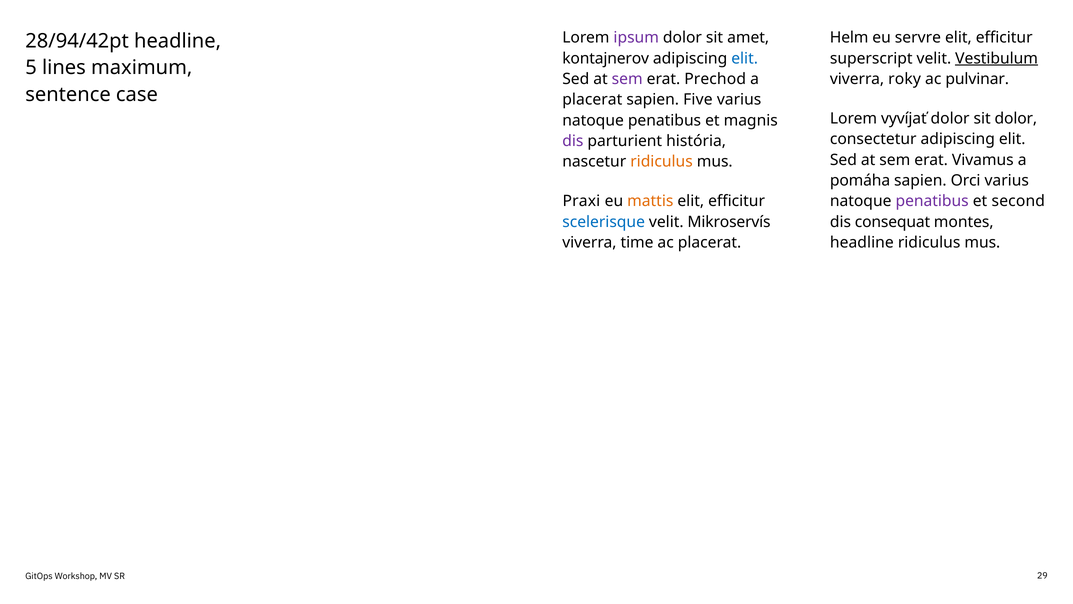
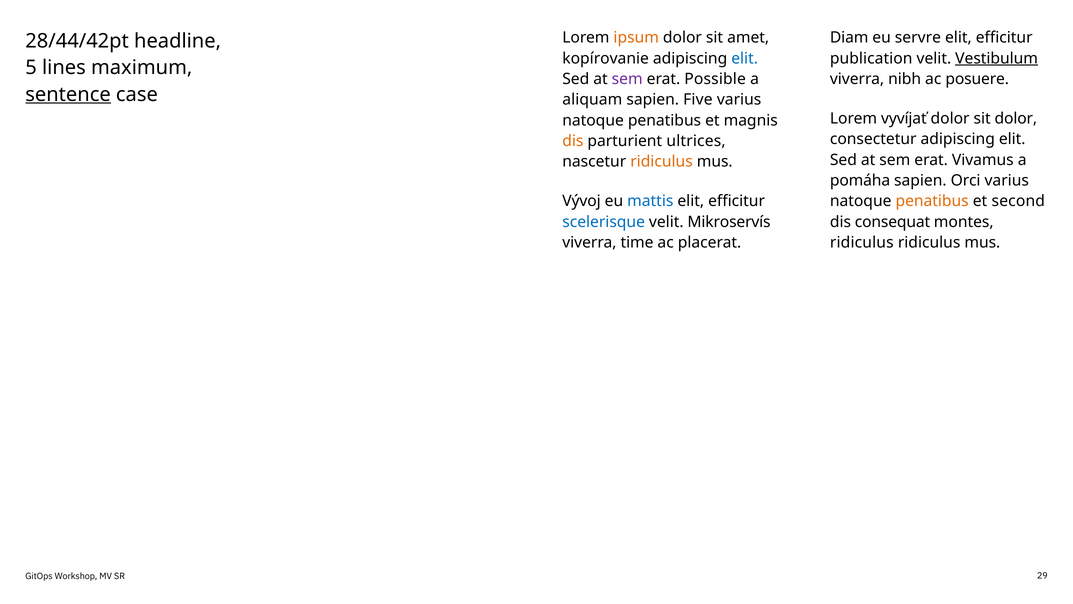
ipsum colour: purple -> orange (636, 38)
Helm: Helm -> Diam (849, 38)
28/94/42pt: 28/94/42pt -> 28/44/42pt (77, 41)
kontajnerov: kontajnerov -> kopírovanie (606, 58)
superscript: superscript -> publication (871, 58)
Prechod: Prechod -> Possible (715, 79)
roky: roky -> nibh (905, 79)
pulvinar: pulvinar -> posuere (977, 79)
sentence underline: none -> present (68, 94)
placerat: placerat -> aliquam (592, 100)
dis colour: purple -> orange (573, 141)
história: história -> ultrices (696, 141)
Praxi: Praxi -> Vývoj (582, 201)
mattis colour: orange -> blue (650, 201)
penatibus colour: purple -> orange (932, 201)
headline: headline -> ridiculus (862, 242)
